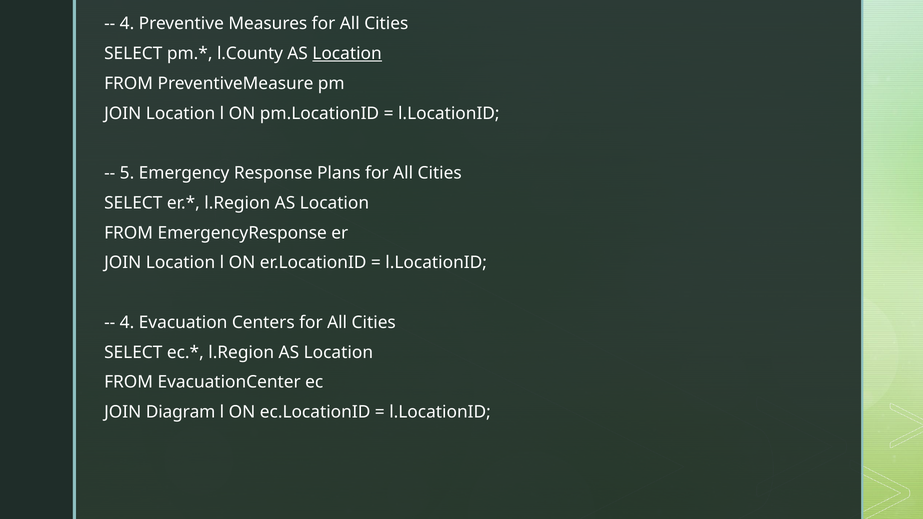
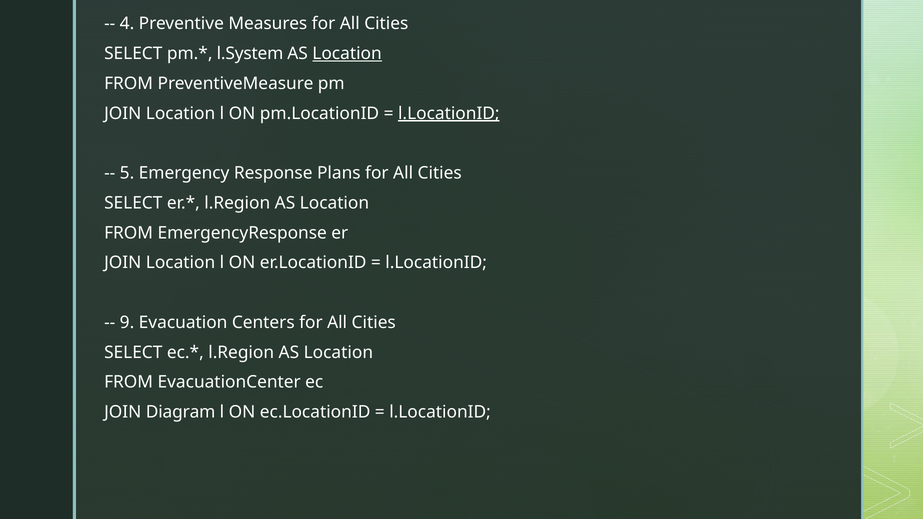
l.County: l.County -> l.System (250, 54)
l.LocationID underline: none -> present (449, 113)
4: 4 -> 9 (127, 323)
